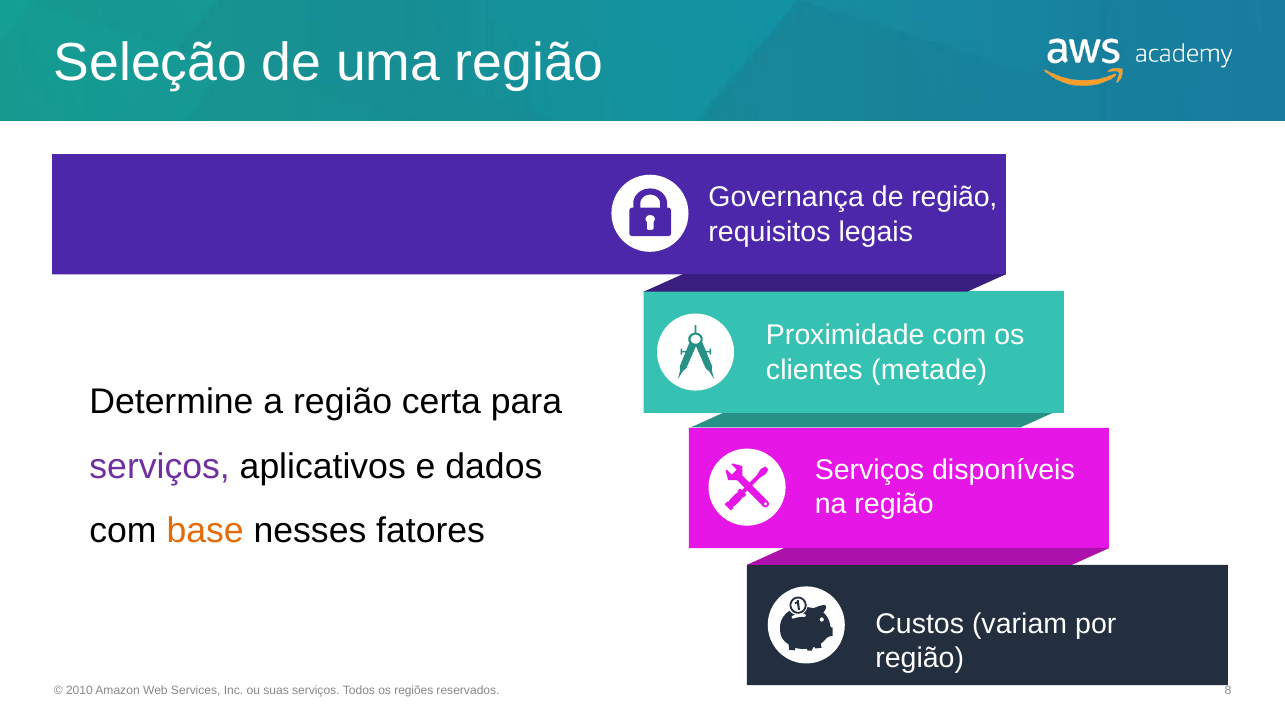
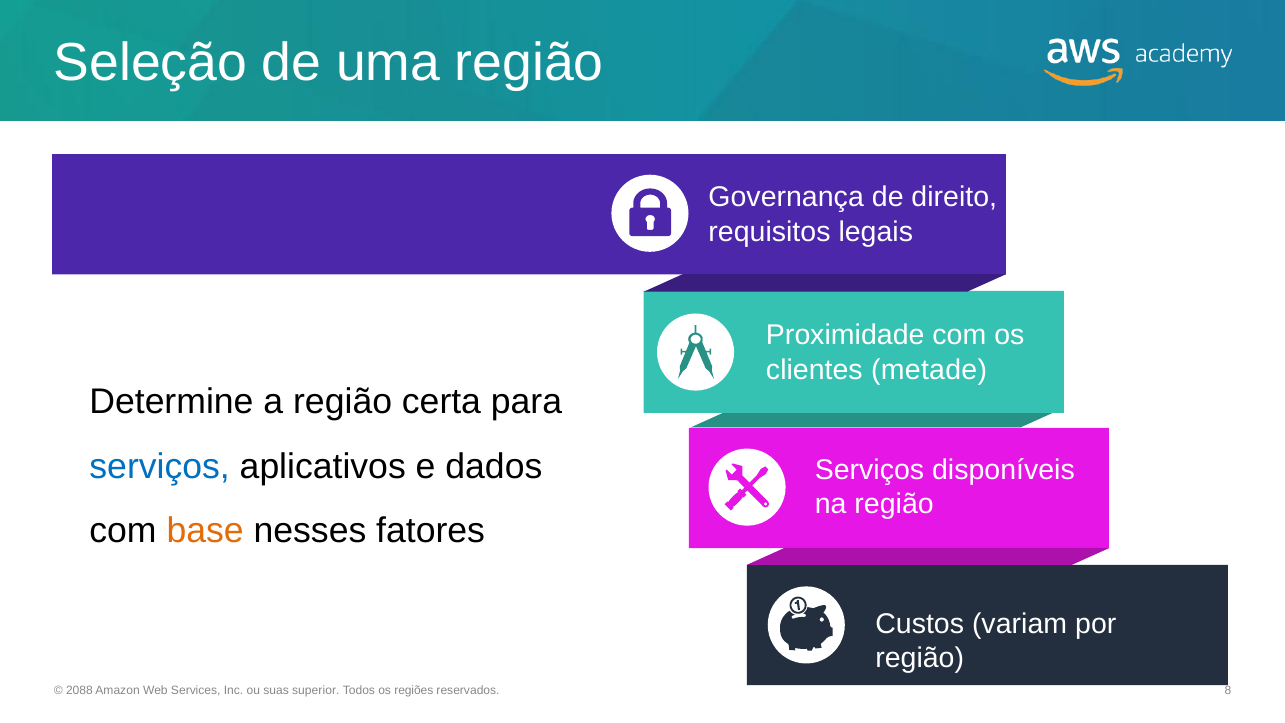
de região: região -> direito (954, 197)
serviços colour: purple -> blue (160, 466)
2010: 2010 -> 2088 (79, 690)
suas serviços: serviços -> superior (316, 690)
